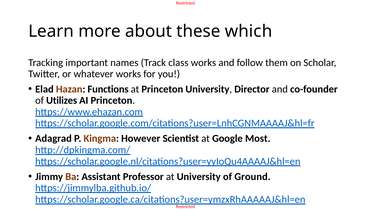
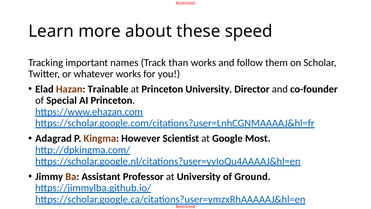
which: which -> speed (249, 31)
class: class -> than (178, 63)
Functions: Functions -> Trainable (108, 89)
Utilizes: Utilizes -> Special (62, 100)
